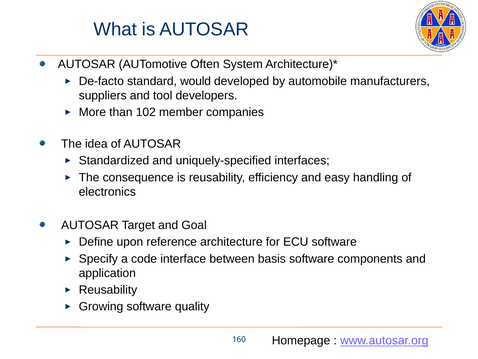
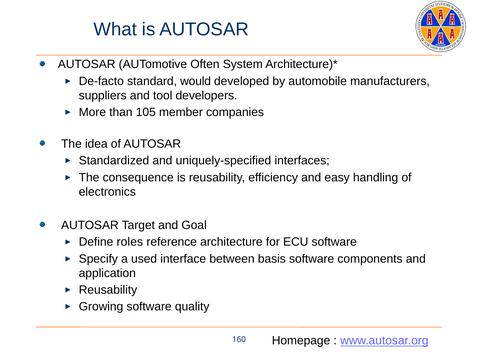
102: 102 -> 105 (146, 112)
upon: upon -> roles (130, 242)
code: code -> used (144, 258)
